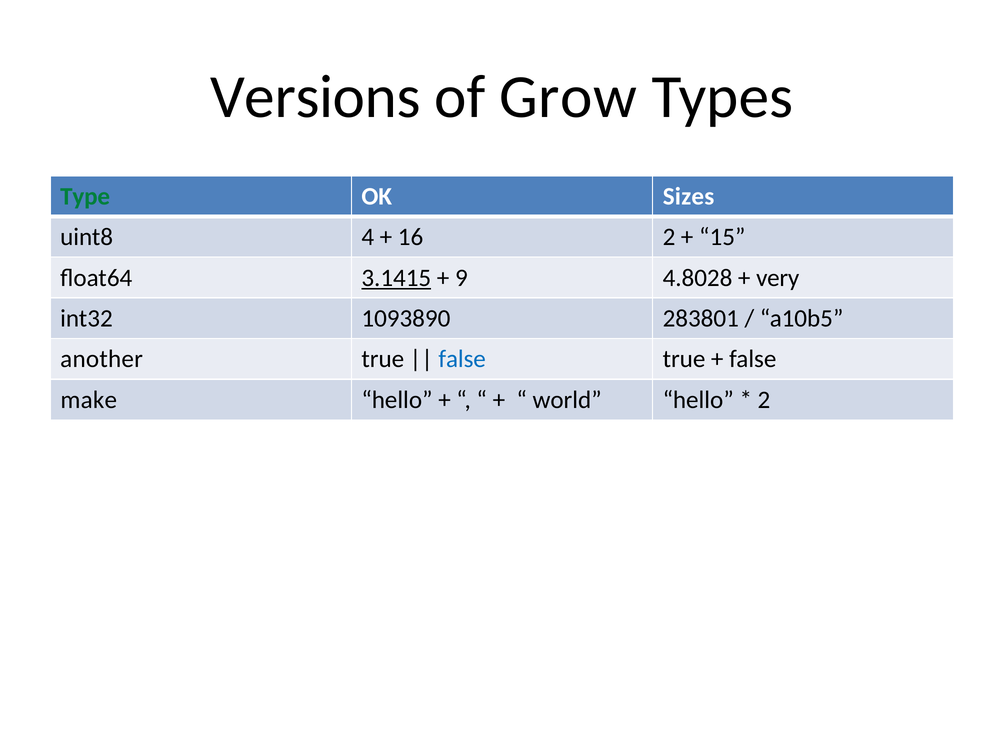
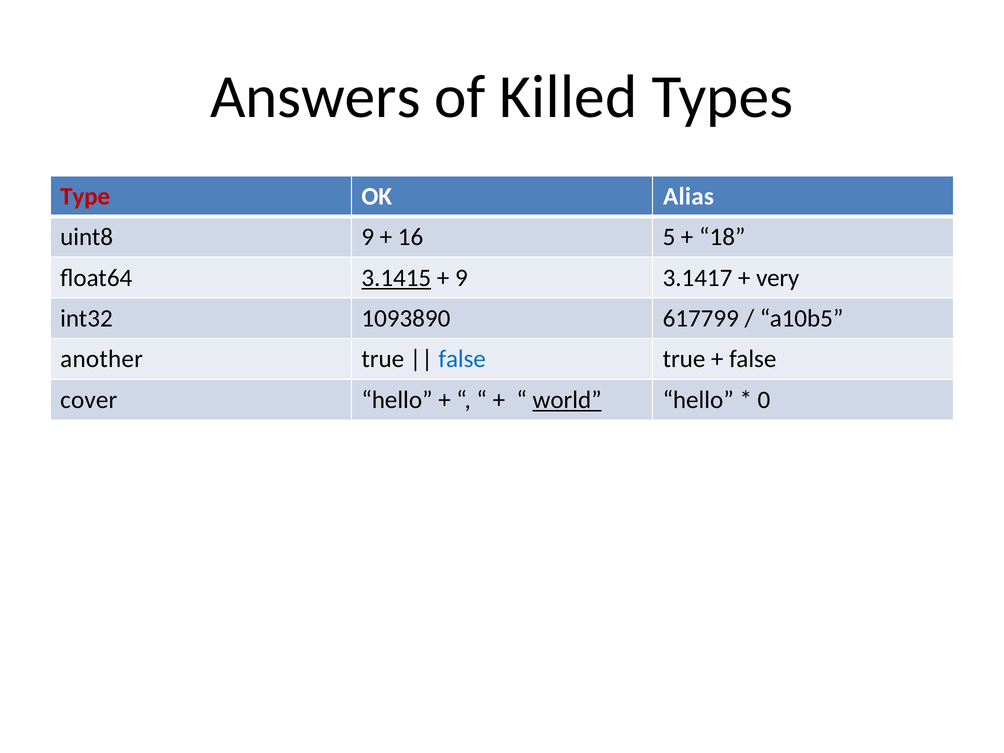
Versions: Versions -> Answers (315, 97)
Grow: Grow -> Killed (568, 97)
Type colour: green -> red (85, 196)
Sizes: Sizes -> Alias (689, 196)
uint8 4: 4 -> 9 (368, 237)
16 2: 2 -> 5 (669, 237)
15: 15 -> 18 (722, 237)
4.8028: 4.8028 -> 3.1417 (697, 278)
283801: 283801 -> 617799 (701, 318)
make: make -> cover (89, 400)
world underline: none -> present (567, 400)
2: 2 -> 0 (764, 400)
